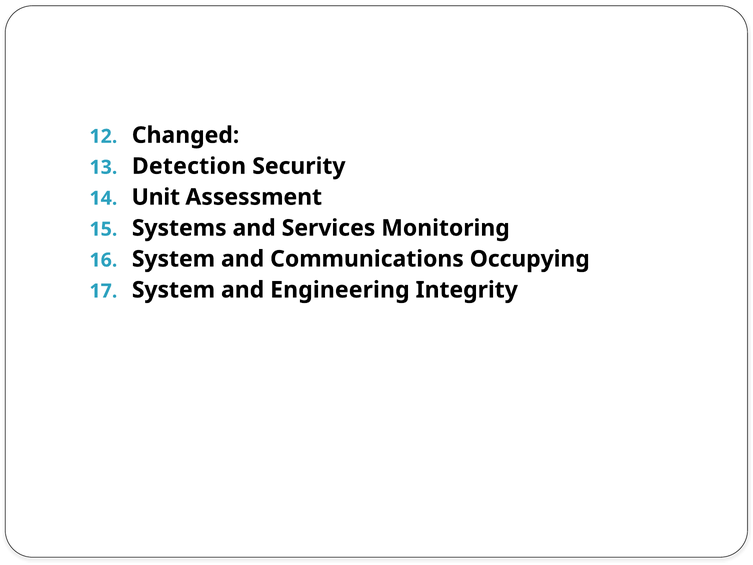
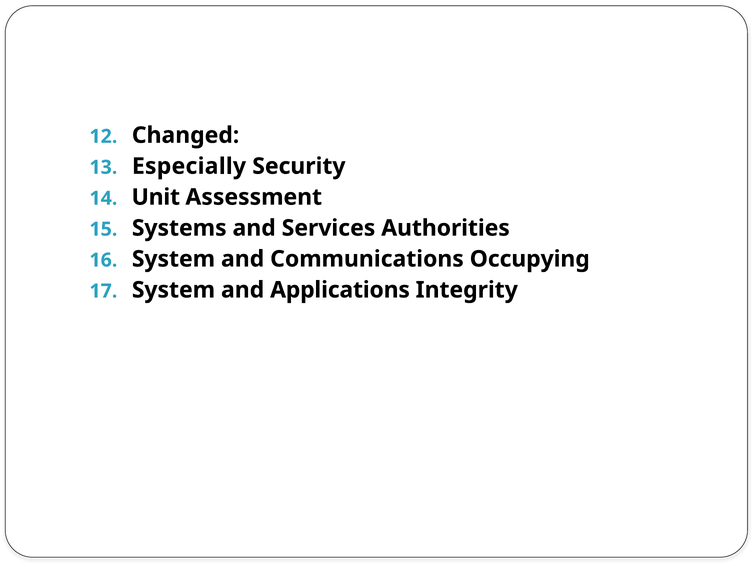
Detection: Detection -> Especially (189, 166)
Monitoring: Monitoring -> Authorities (446, 228)
Engineering: Engineering -> Applications (340, 290)
